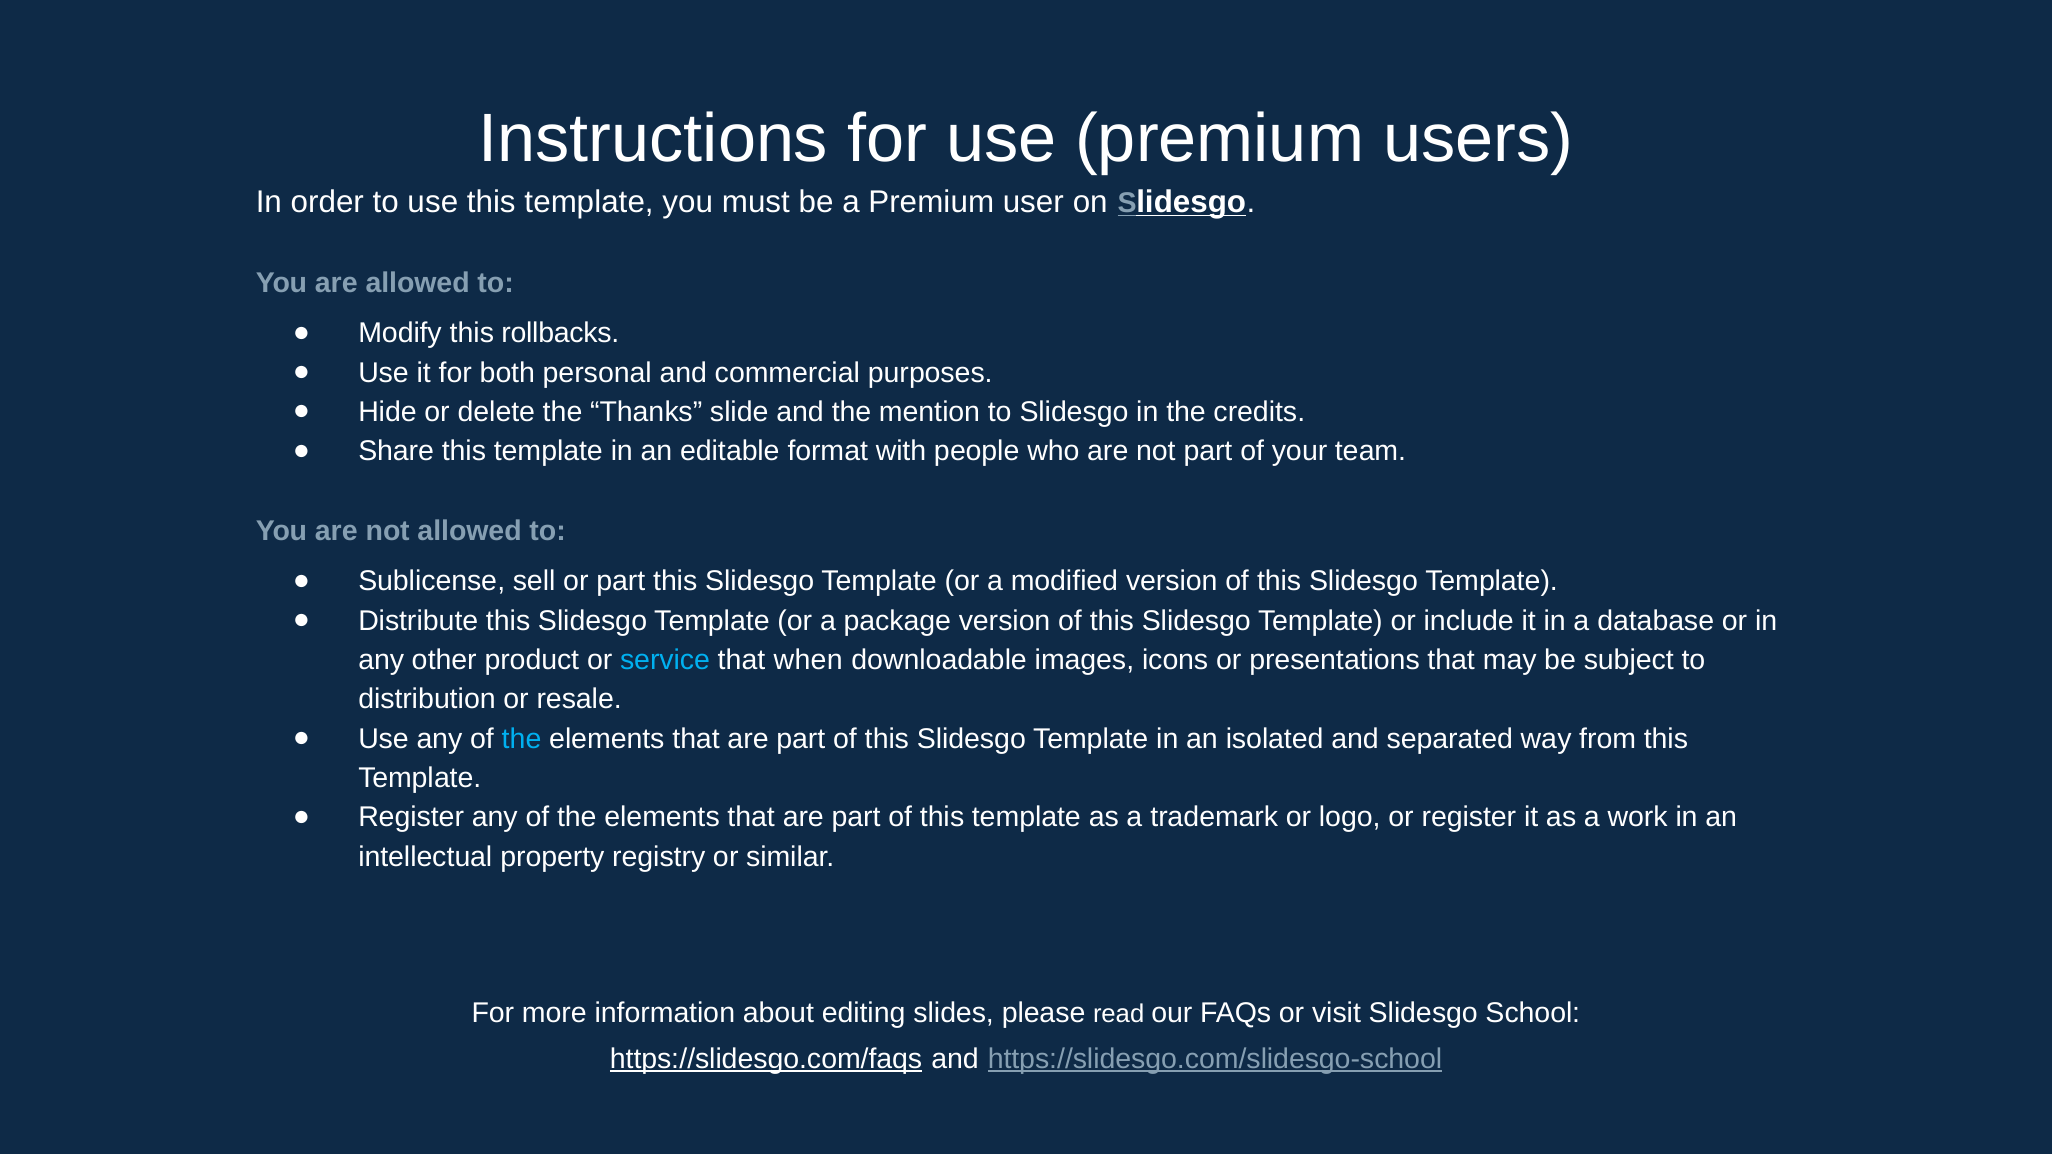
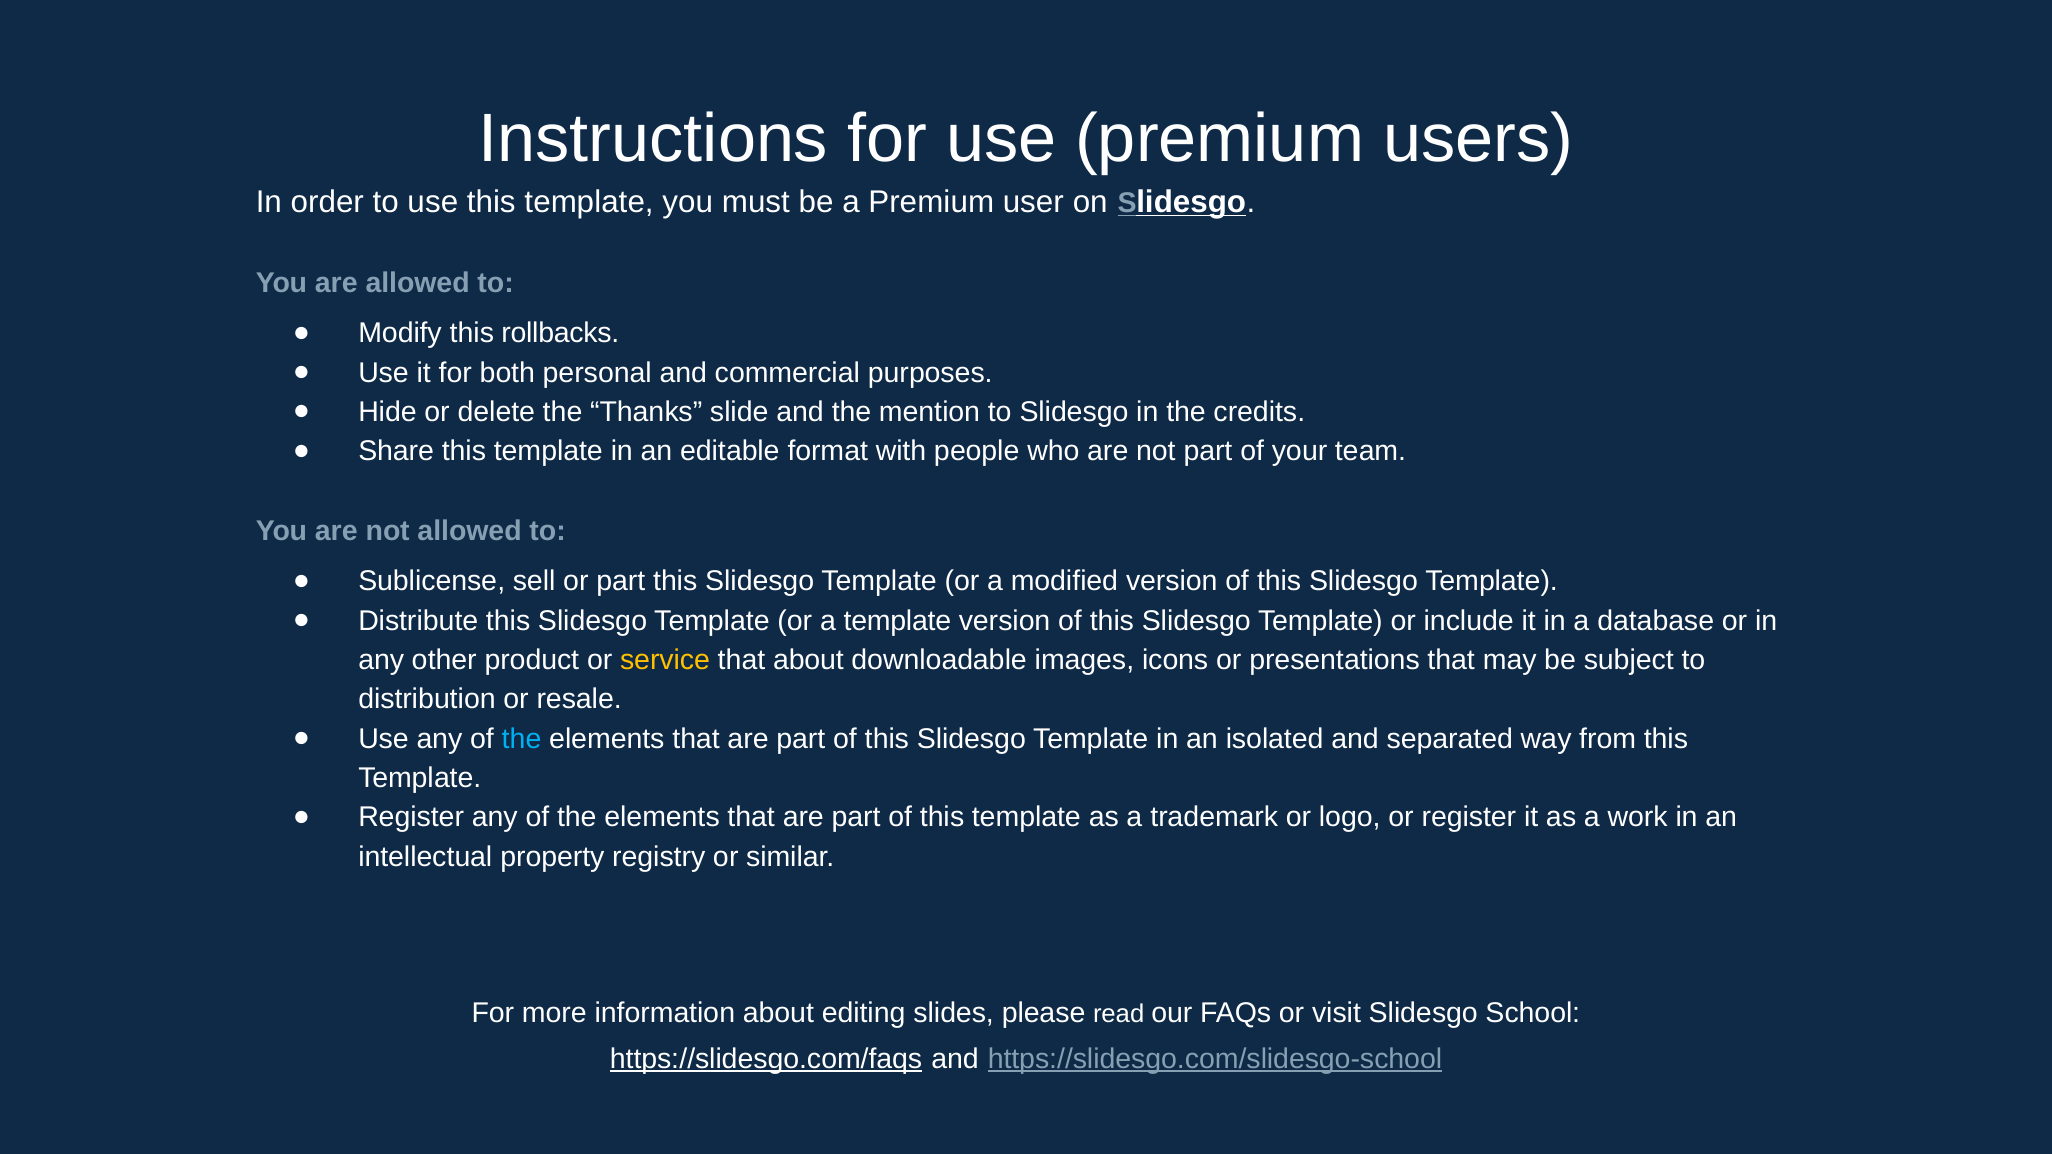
a package: package -> template (897, 621)
service colour: light blue -> yellow (665, 660)
that when: when -> about (808, 660)
